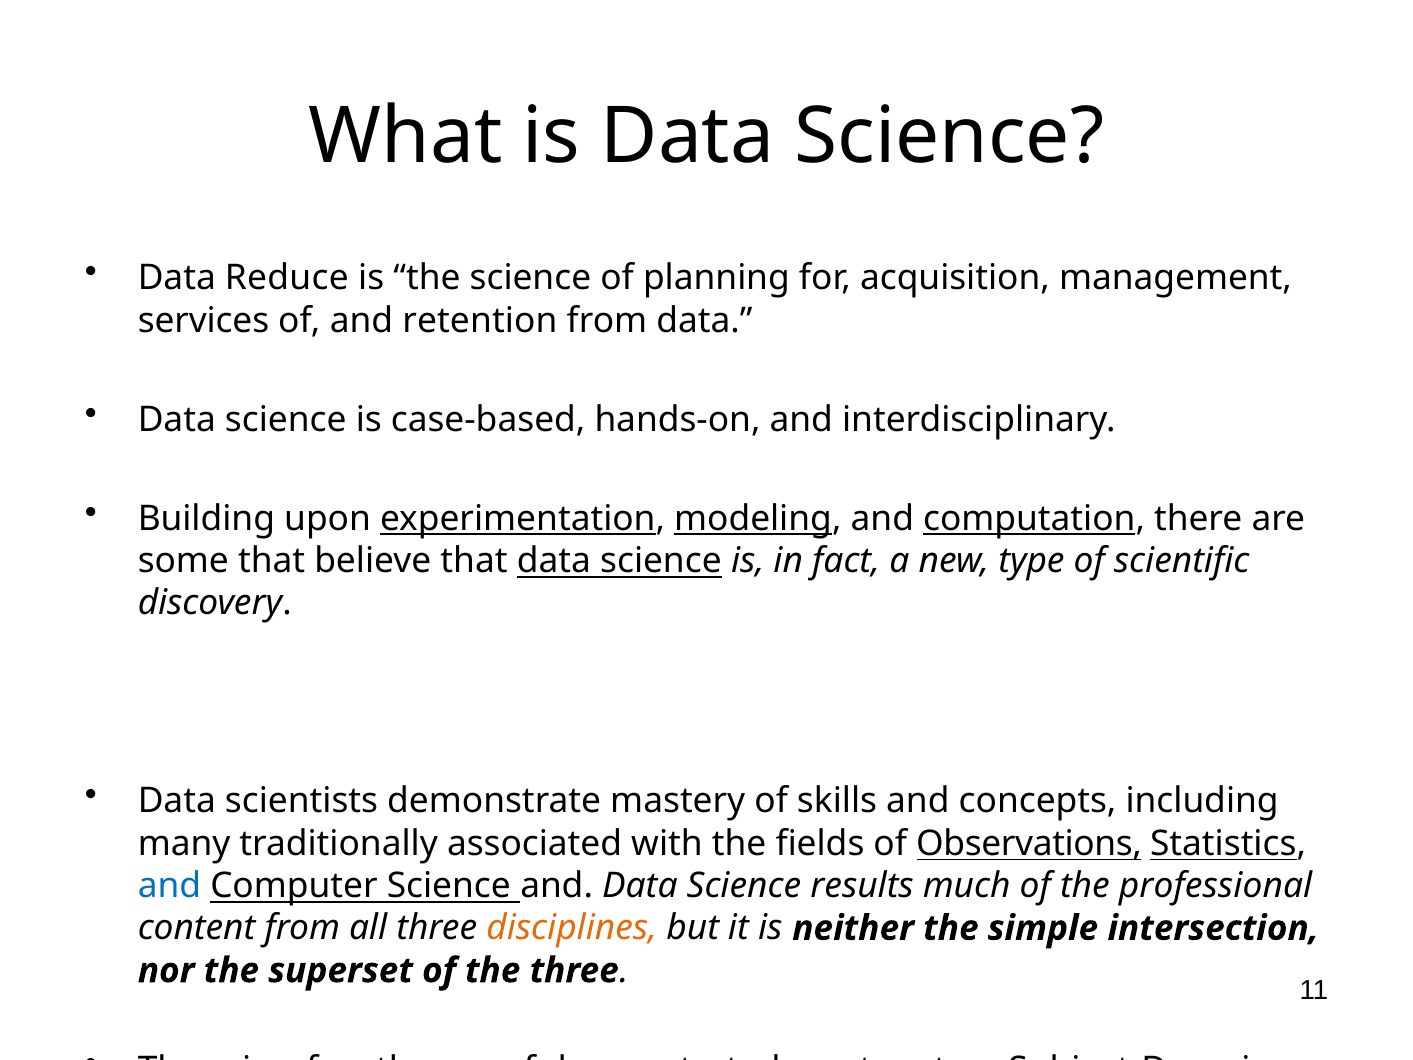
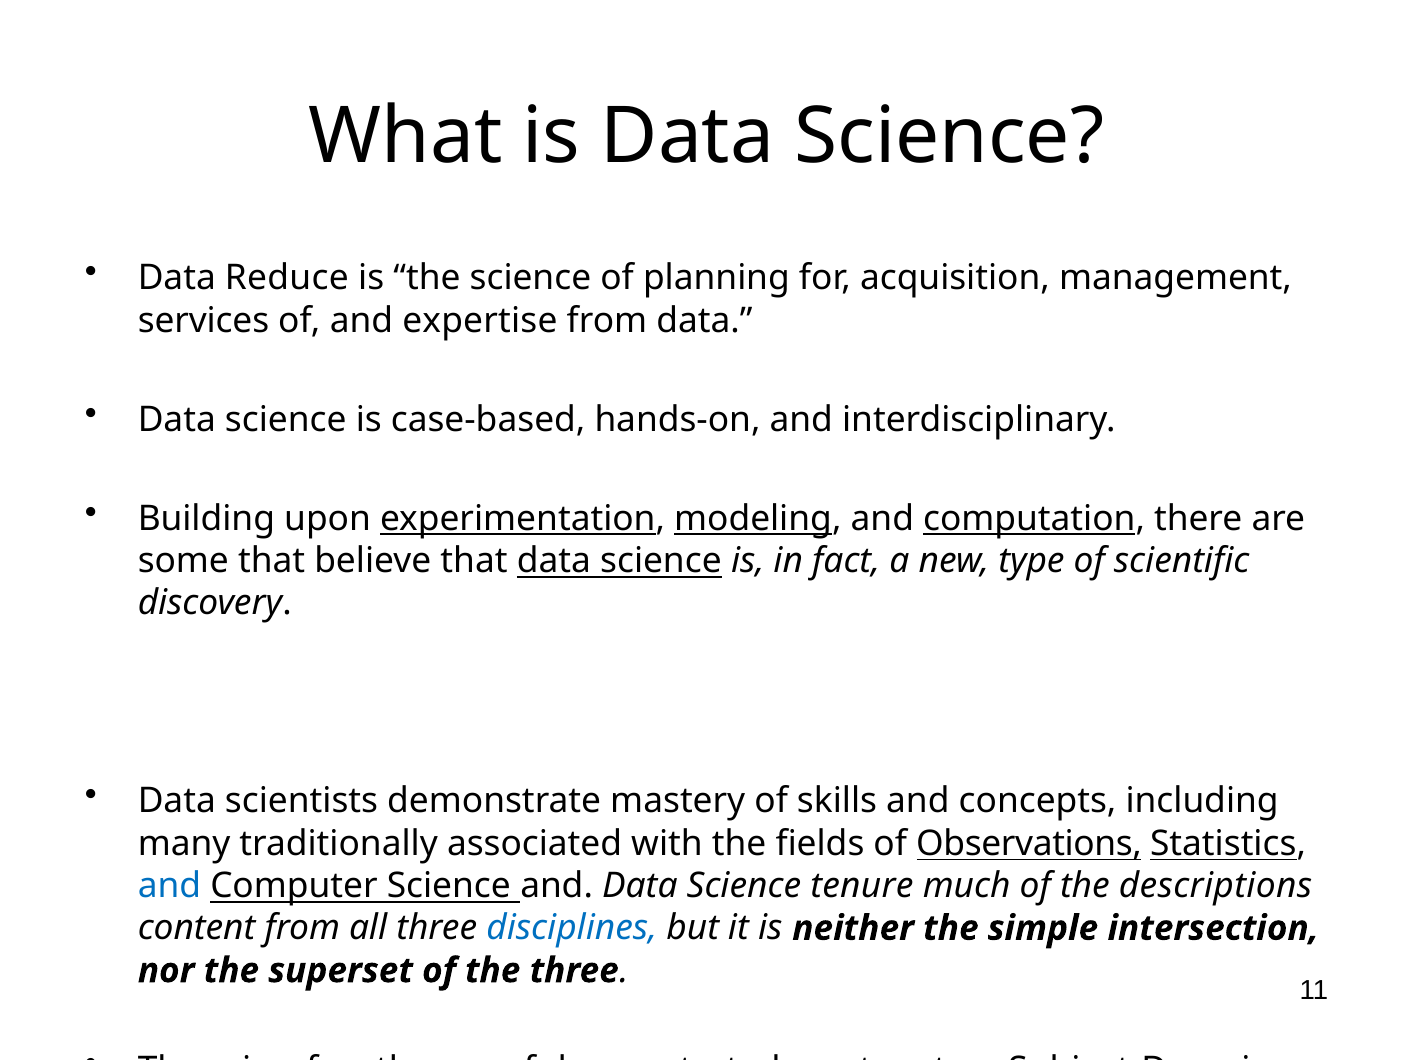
and retention: retention -> expertise (480, 320)
results: results -> tenure (862, 886)
professional: professional -> descriptions (1216, 886)
disciplines colour: orange -> blue (572, 928)
